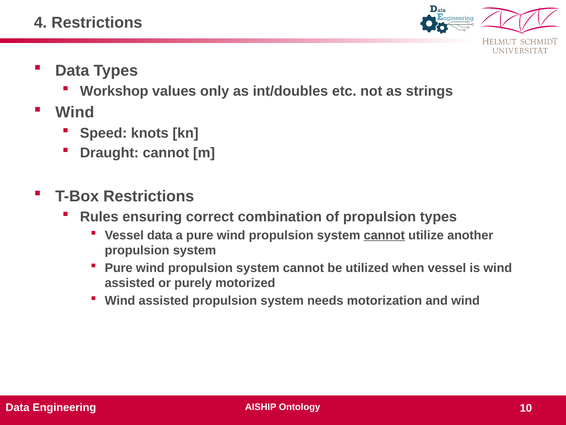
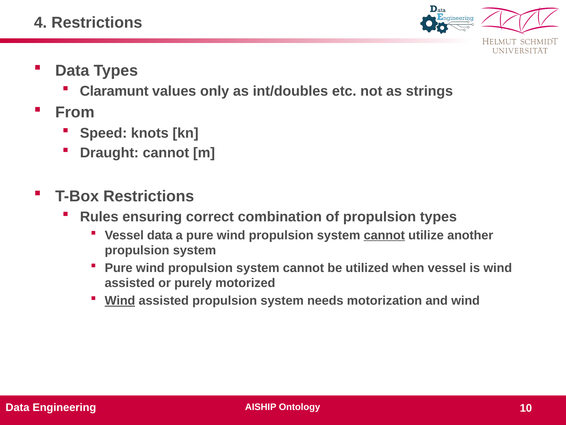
Workshop: Workshop -> Claramunt (114, 91)
Wind: Wind -> From (75, 112)
Wind underline: none -> present (120, 300)
